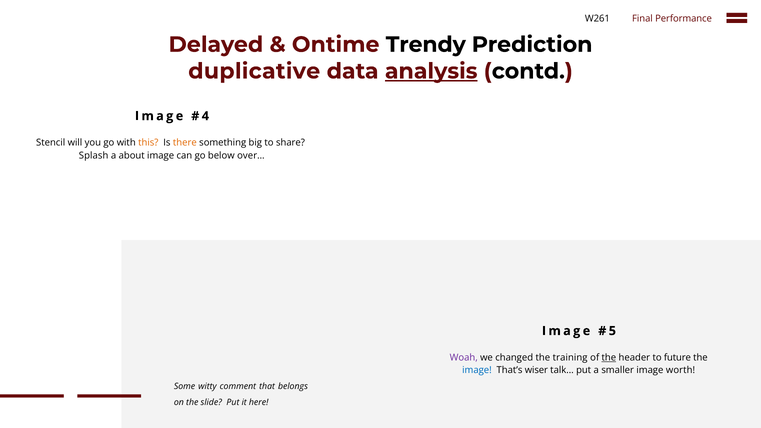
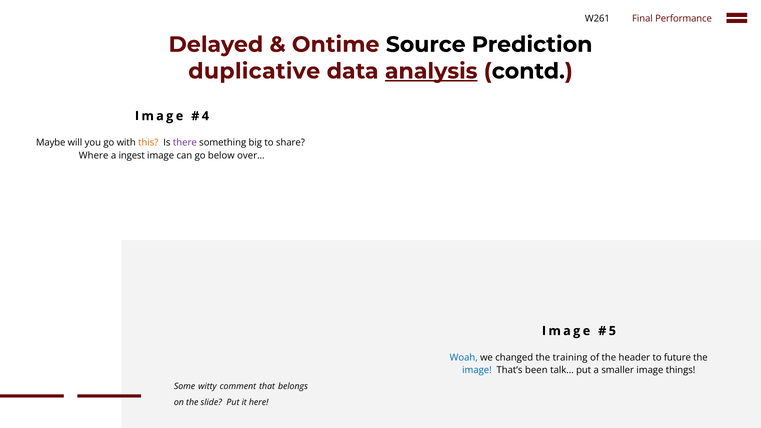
Trendy: Trendy -> Source (426, 45)
Stencil: Stencil -> Maybe (51, 143)
there colour: orange -> purple (185, 143)
Splash: Splash -> Where (94, 155)
about: about -> ingest (132, 155)
Woah colour: purple -> blue (464, 358)
the underline: present -> none (609, 358)
wiser: wiser -> been (536, 370)
worth: worth -> things (681, 370)
